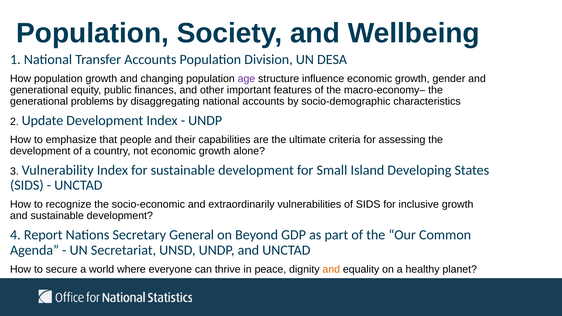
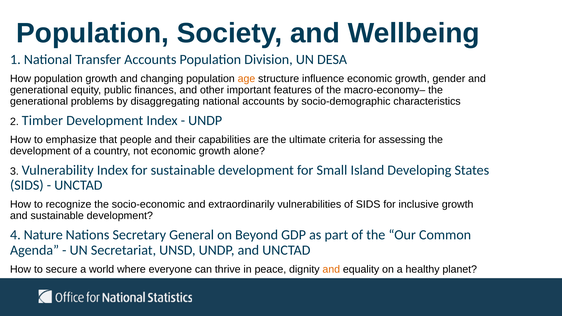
age colour: purple -> orange (246, 79)
Update: Update -> Timber (42, 121)
Report: Report -> Nature (43, 235)
